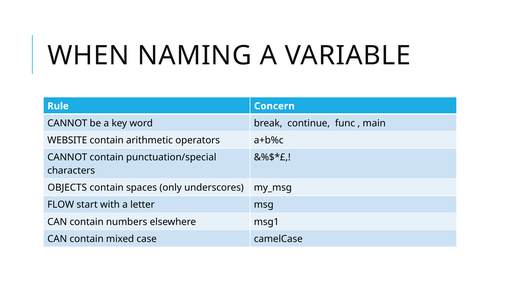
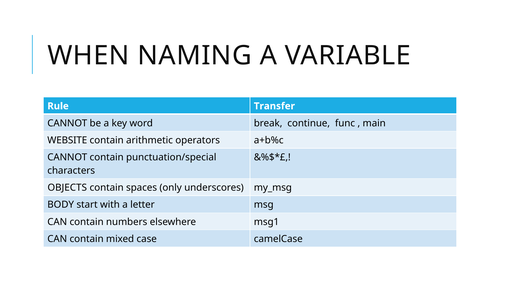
Concern: Concern -> Transfer (274, 106)
FLOW: FLOW -> BODY (61, 205)
